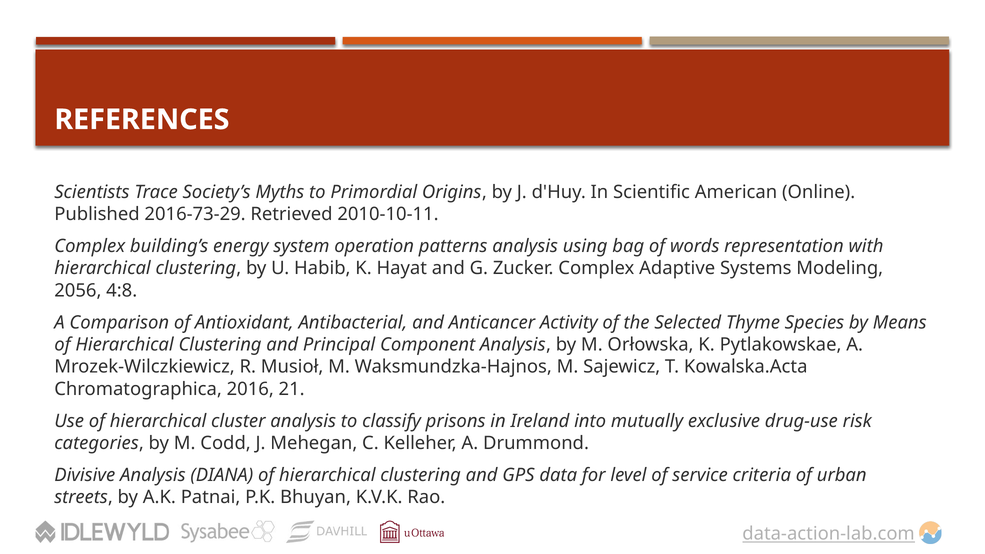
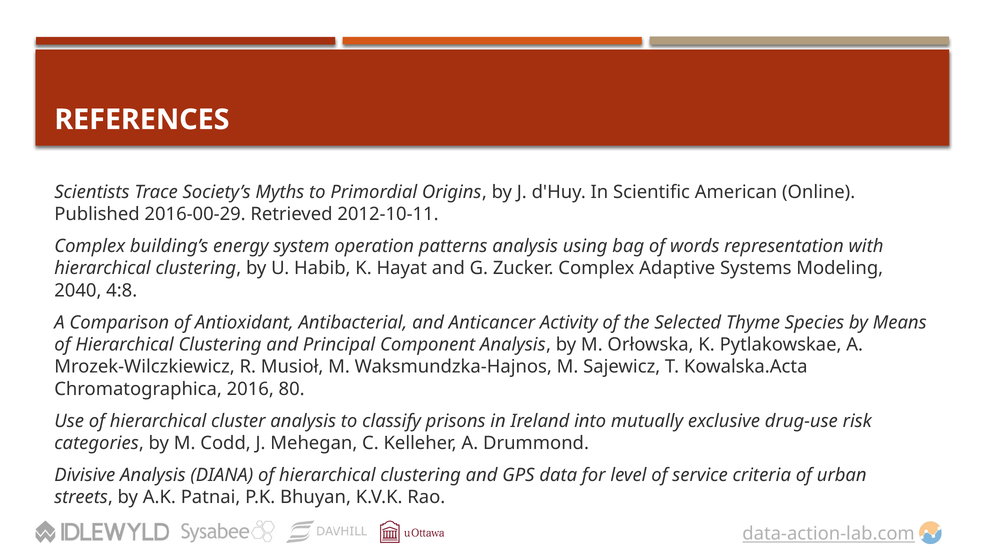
2016-73-29: 2016-73-29 -> 2016-00-29 (195, 214)
2010-10-11: 2010-10-11 -> 2012-10-11 (388, 214)
2056: 2056 -> 2040 (78, 291)
21: 21 -> 80 (292, 389)
